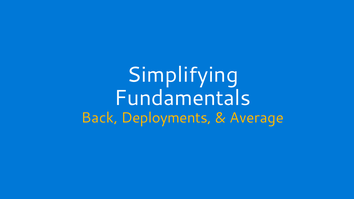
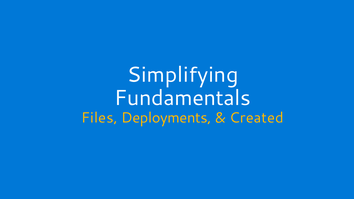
Back: Back -> Files (99, 118)
Average: Average -> Created (257, 118)
